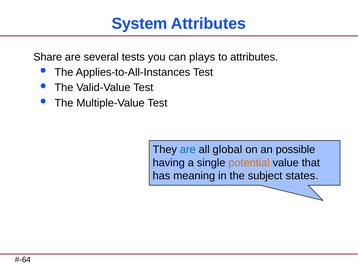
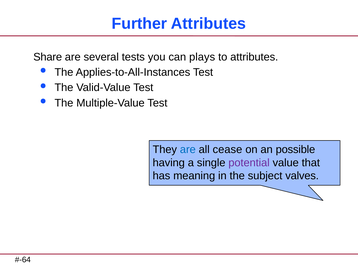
System: System -> Further (139, 23)
global: global -> cease (227, 149)
potential colour: orange -> purple (249, 162)
states: states -> valves (302, 176)
